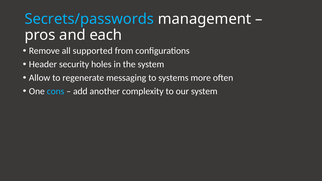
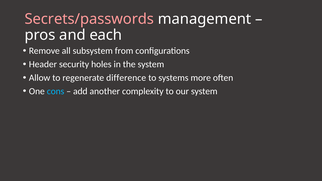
Secrets/passwords colour: light blue -> pink (89, 19)
supported: supported -> subsystem (93, 51)
messaging: messaging -> difference (126, 78)
